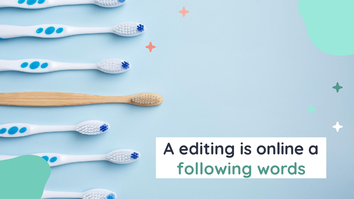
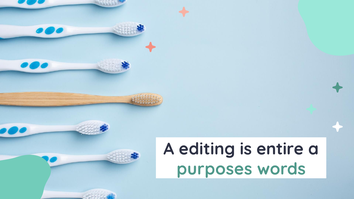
online: online -> entire (280, 149)
following: following -> purposes (214, 169)
